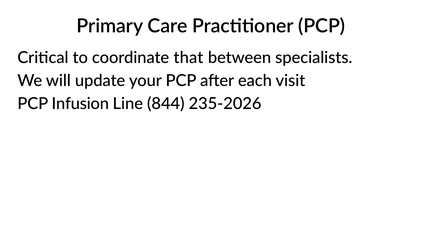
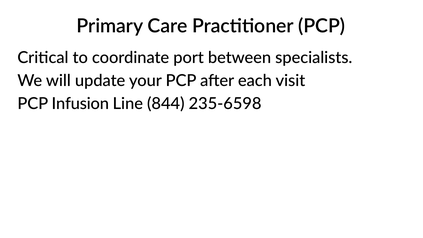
that: that -> port (189, 58)
235-2026: 235-2026 -> 235-6598 (225, 104)
